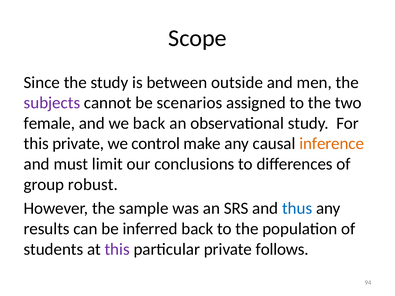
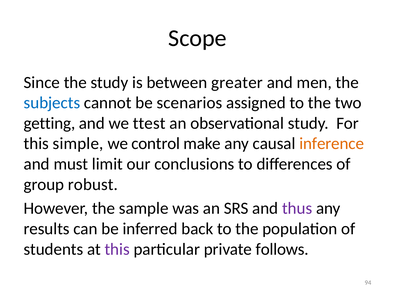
outside: outside -> greater (237, 82)
subjects colour: purple -> blue (52, 103)
female: female -> getting (49, 123)
we back: back -> ttest (149, 123)
this private: private -> simple (78, 144)
thus colour: blue -> purple (297, 209)
